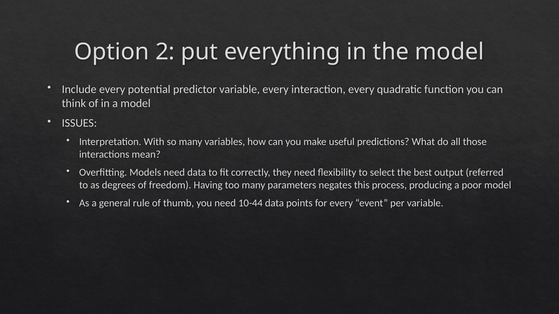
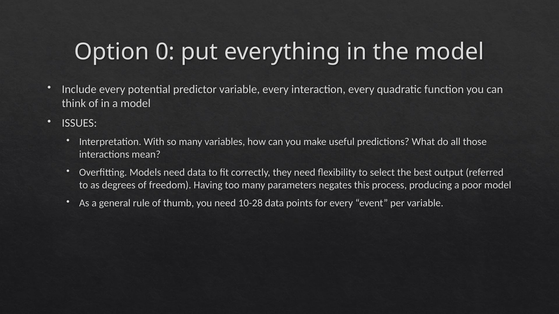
2: 2 -> 0 (165, 52)
10-44: 10-44 -> 10-28 (250, 203)
